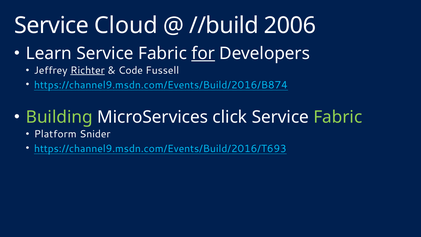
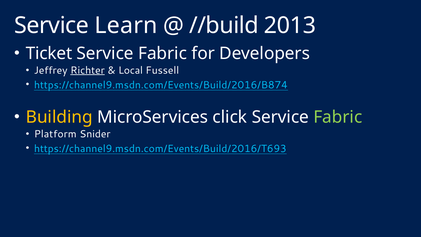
Cloud: Cloud -> Learn (126, 25)
2006: 2006 -> 2013 (290, 25)
Learn: Learn -> Ticket (49, 53)
for underline: present -> none (203, 53)
Code: Code -> Local (131, 70)
Building colour: light green -> yellow (59, 117)
